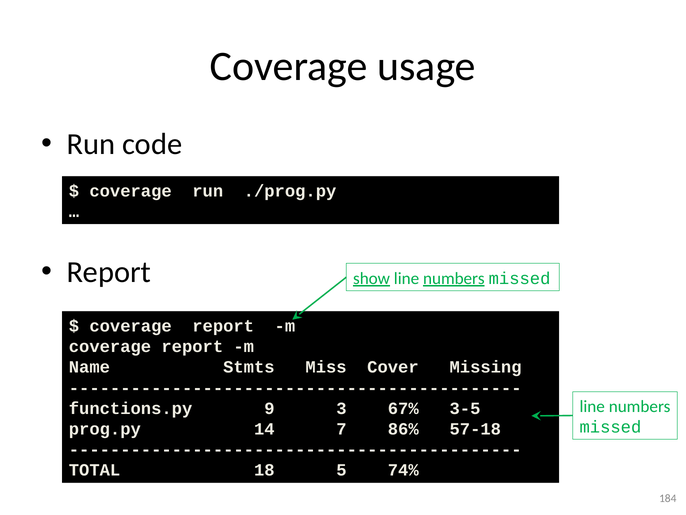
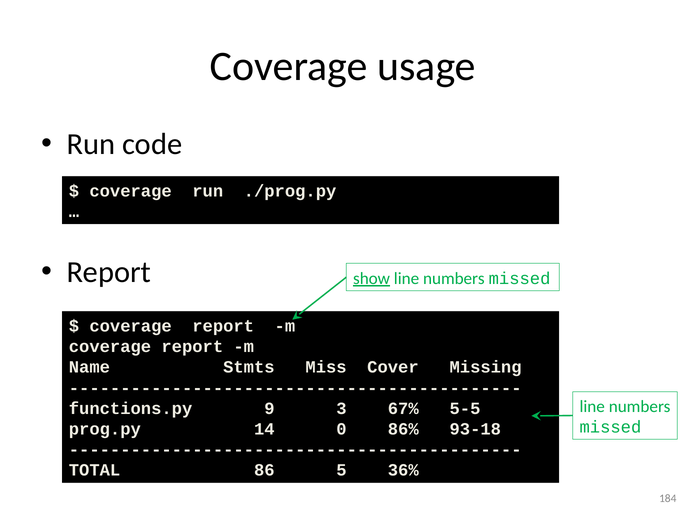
numbers underline: present -> none (454, 278)
3-5: 3-5 -> 5-5 (465, 408)
7: 7 -> 0 (342, 429)
57-18: 57-18 -> 93-18 (475, 429)
18: 18 -> 86 (264, 470)
74%: 74% -> 36% (403, 470)
